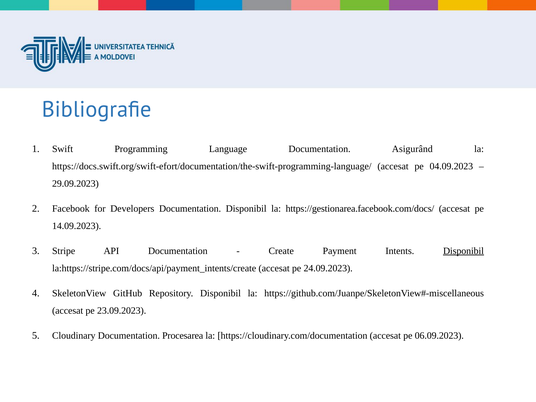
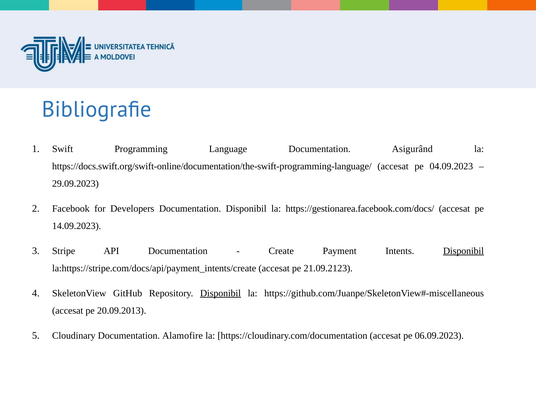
https://docs.swift.org/swift-efort/documentation/the-swift-programming-language/: https://docs.swift.org/swift-efort/documentation/the-swift-programming-language/ -> https://docs.swift.org/swift-online/documentation/the-swift-programming-language/ (212, 166)
24.09.2023: 24.09.2023 -> 21.09.2123 (328, 268)
Disponibil underline: none -> present (220, 293)
23.09.2023: 23.09.2023 -> 20.09.2013 (122, 311)
Procesarea: Procesarea -> Alamofire (183, 335)
